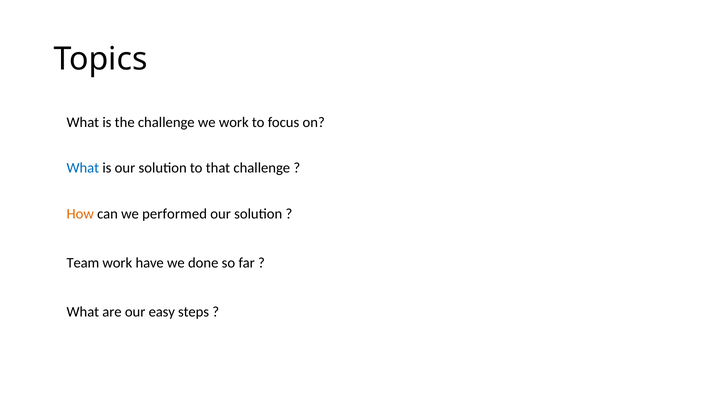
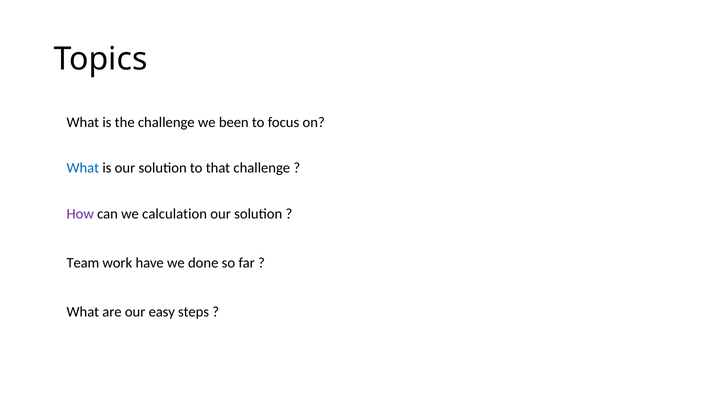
we work: work -> been (234, 122)
How colour: orange -> purple (80, 214)
performed: performed -> calculation (175, 214)
